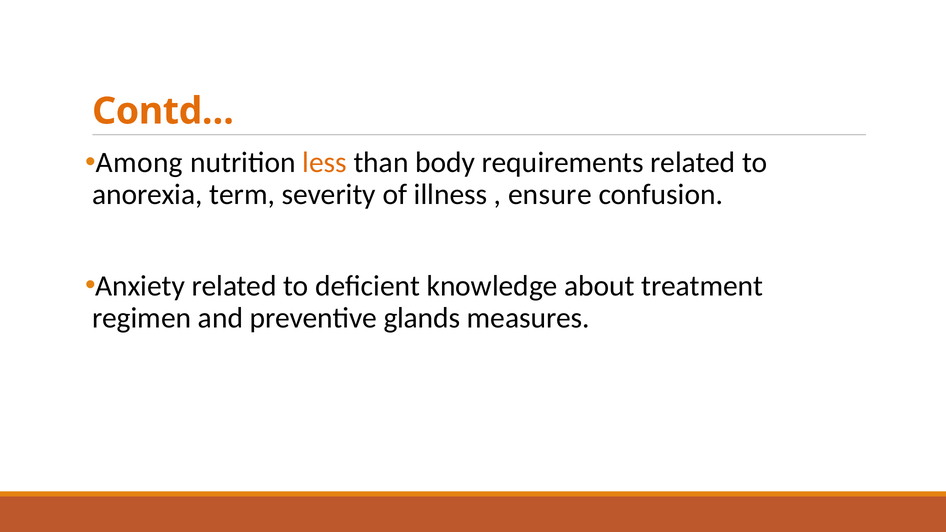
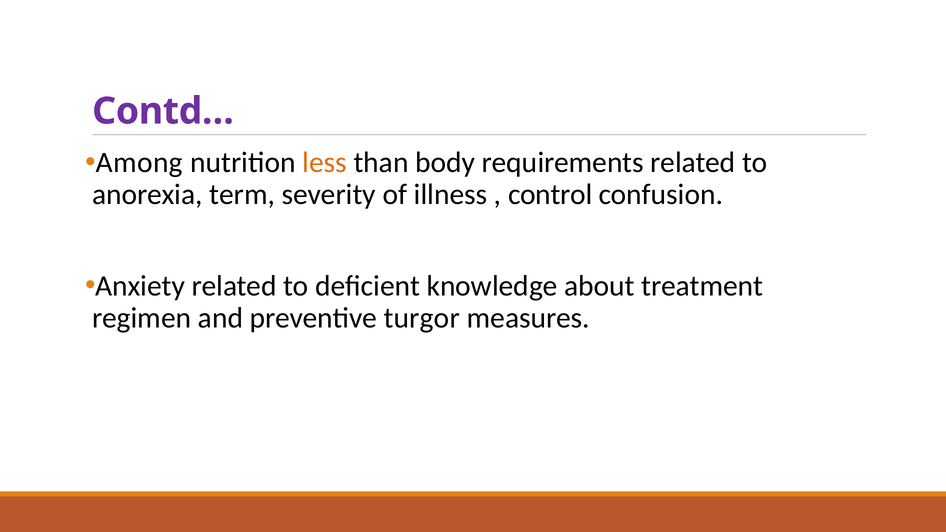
Contd… colour: orange -> purple (163, 111)
ensure: ensure -> control (550, 194)
glands: glands -> turgor (422, 318)
